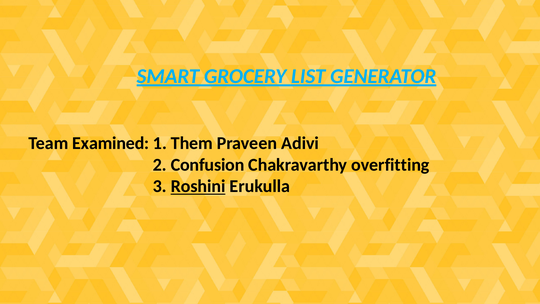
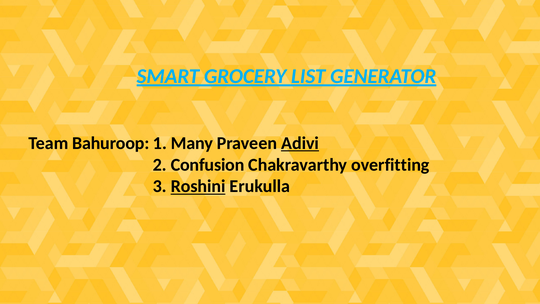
Examined: Examined -> Bahuroop (111, 143)
Them: Them -> Many (192, 143)
Adivi underline: none -> present (300, 143)
